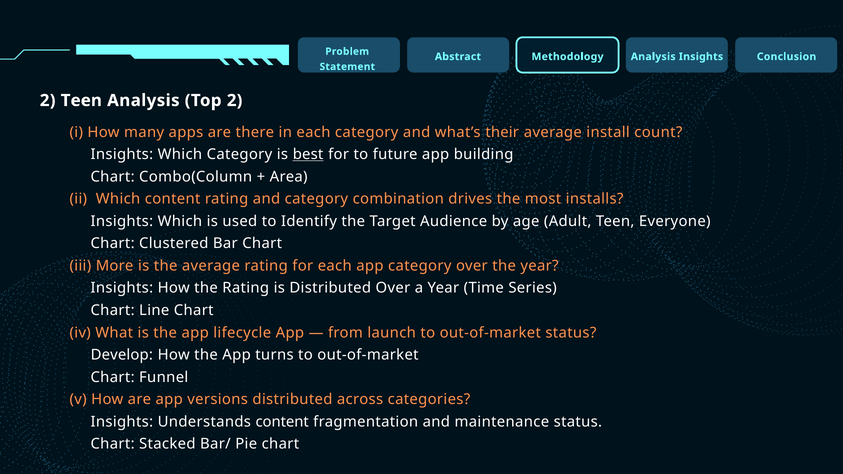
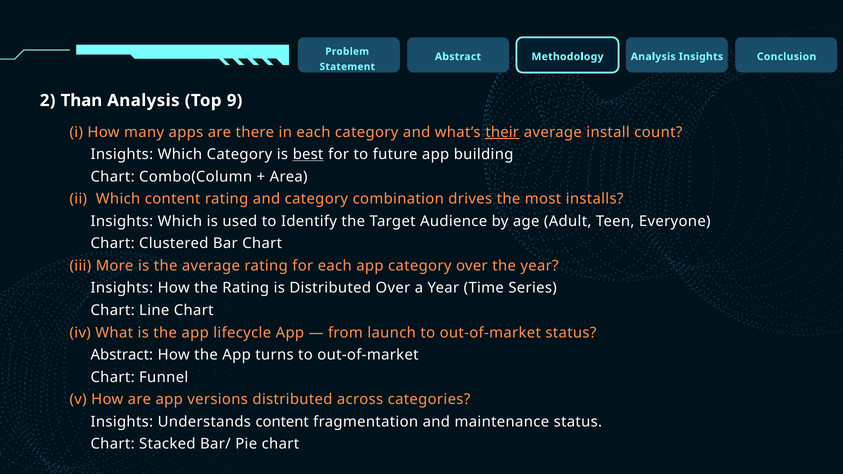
2 Teen: Teen -> Than (81, 101)
Top 2: 2 -> 9 (235, 101)
their underline: none -> present (502, 132)
Develop: Develop -> Abstract (122, 355)
